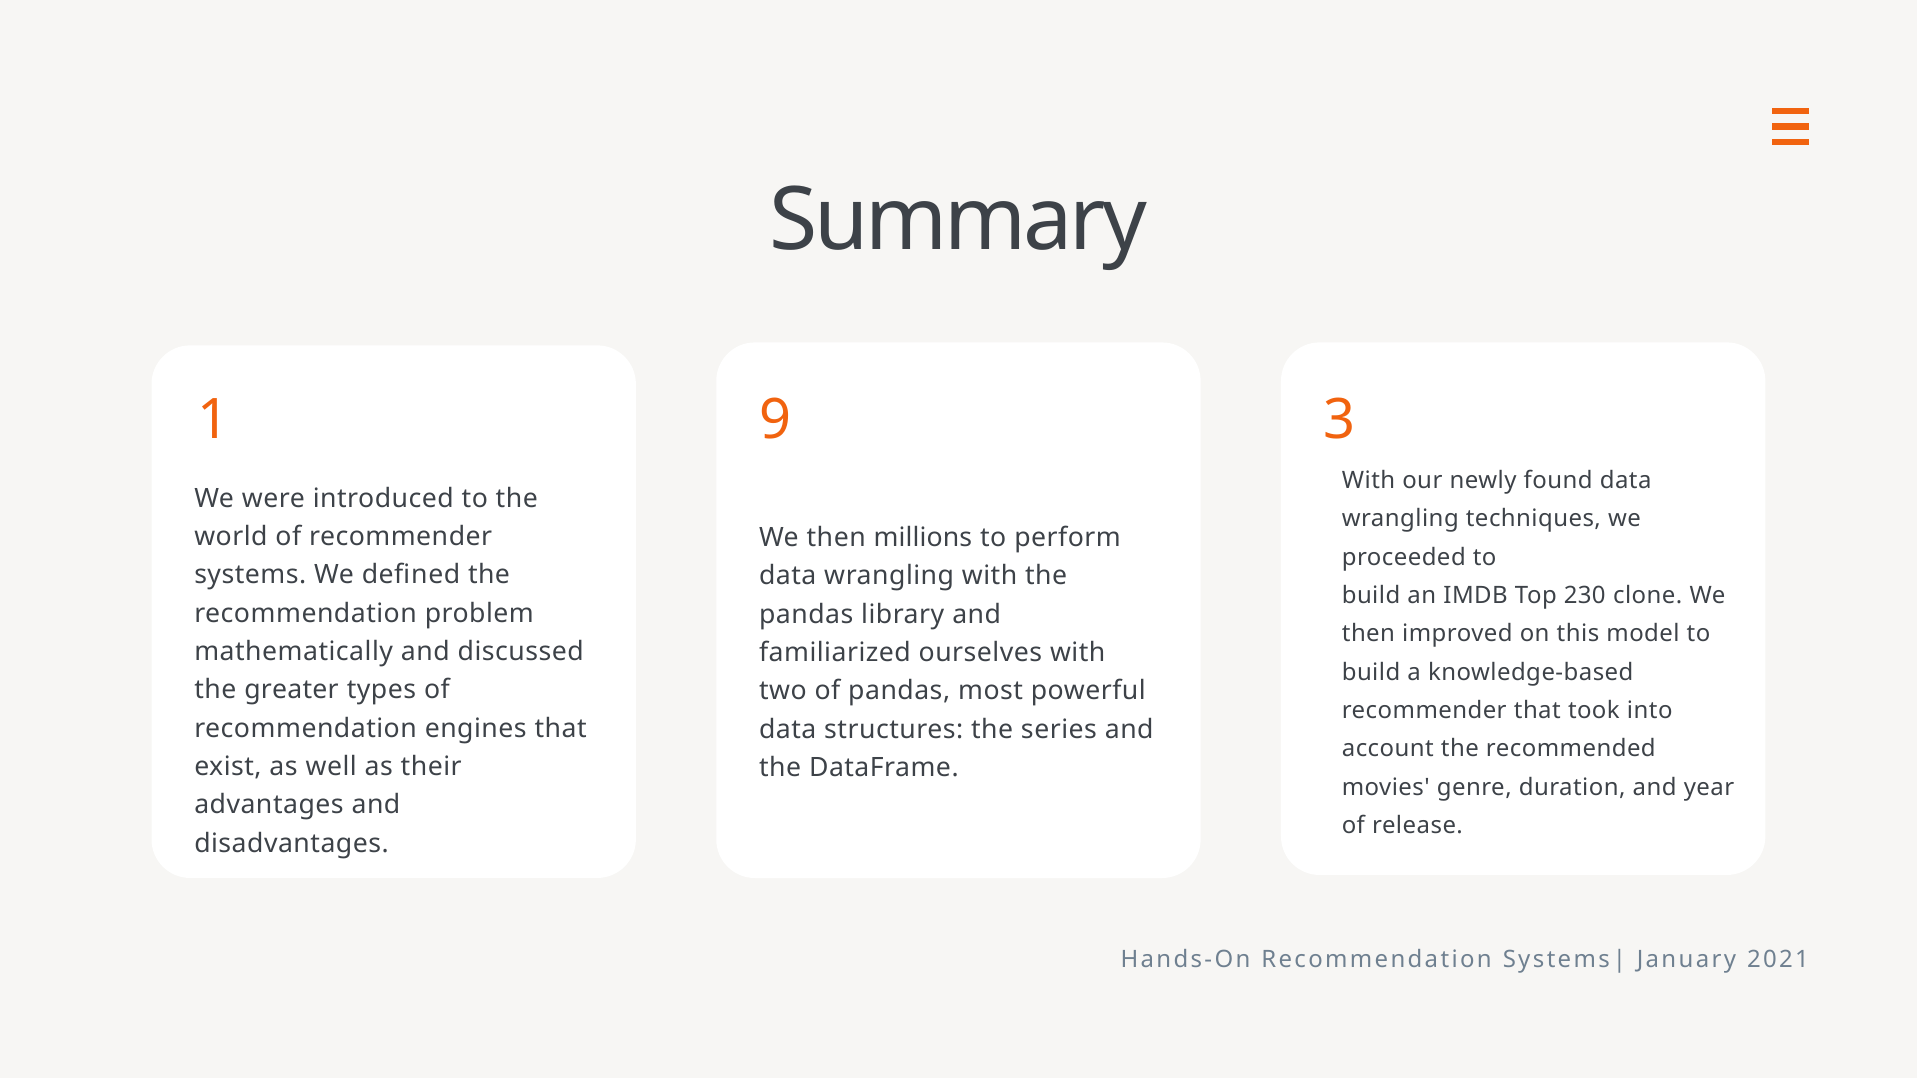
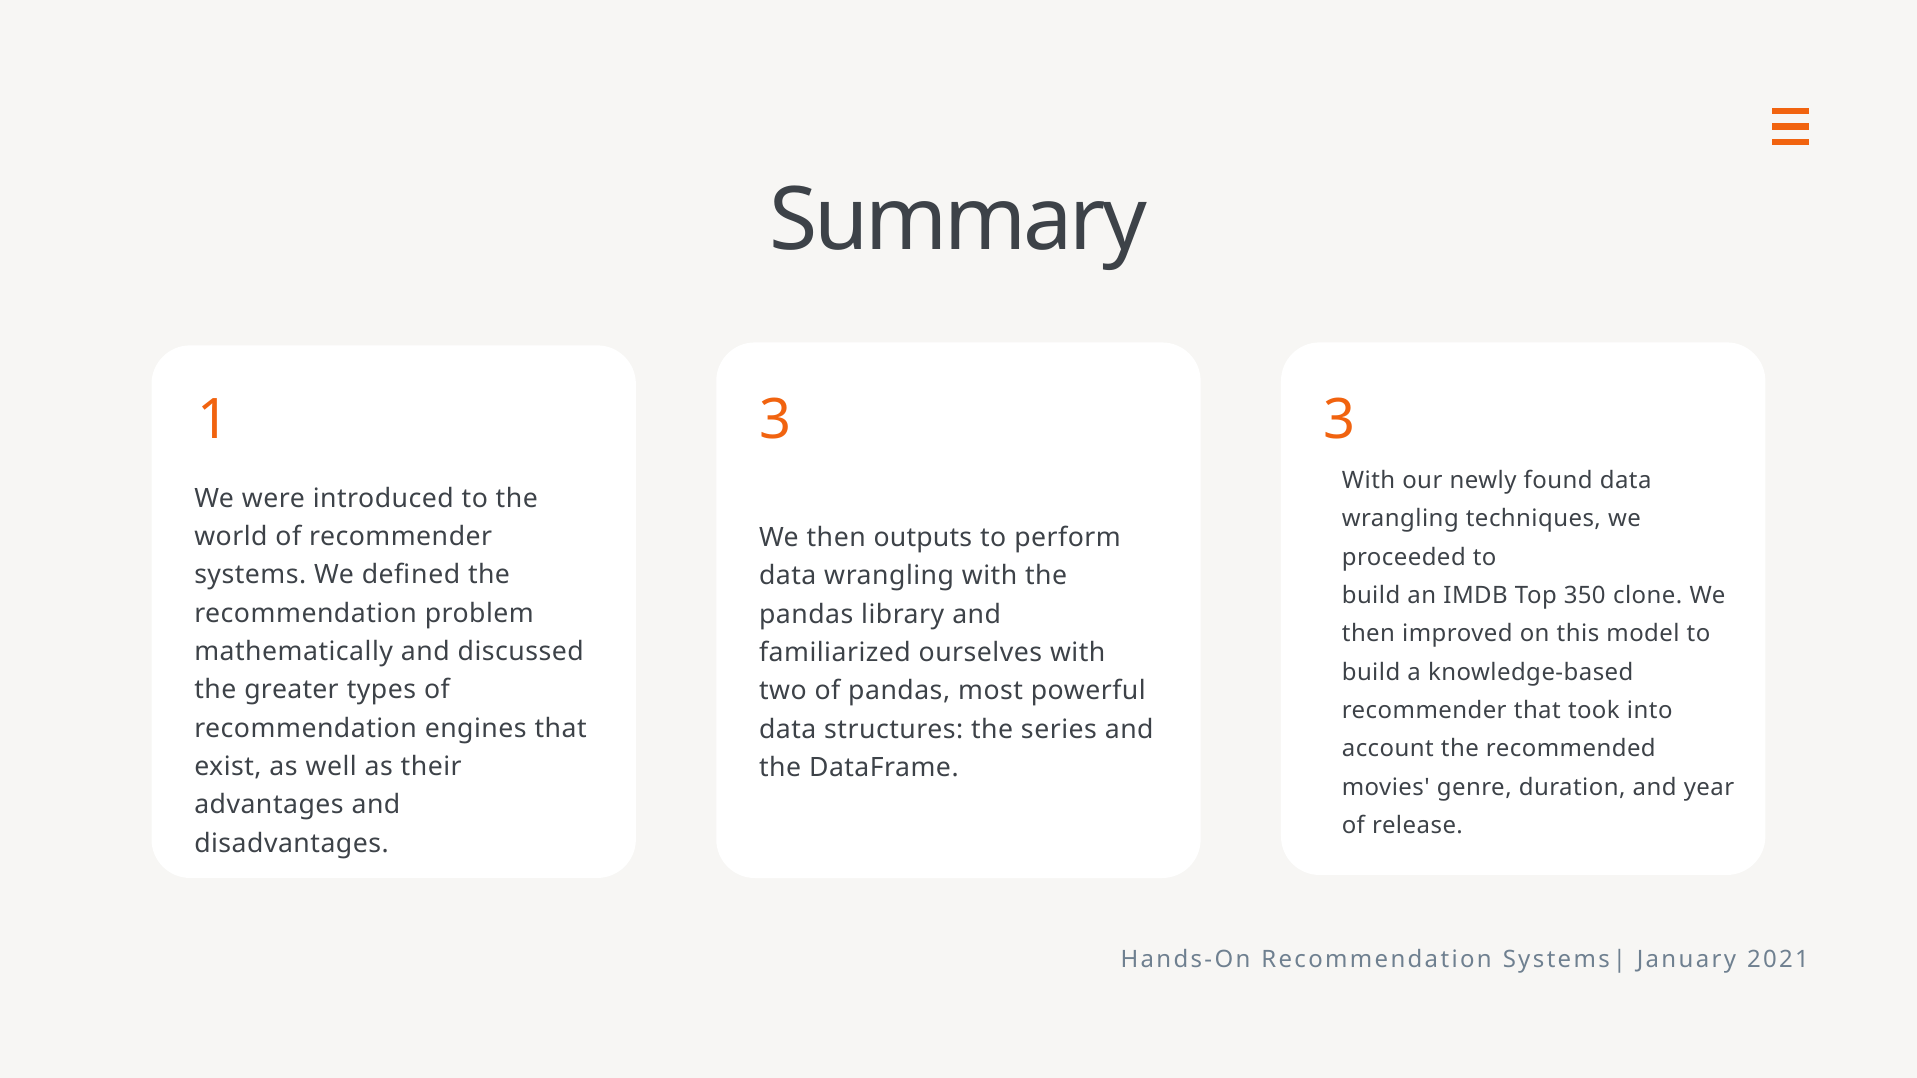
1 9: 9 -> 3 (775, 420)
millions: millions -> outputs (923, 538)
230: 230 -> 350 (1585, 596)
